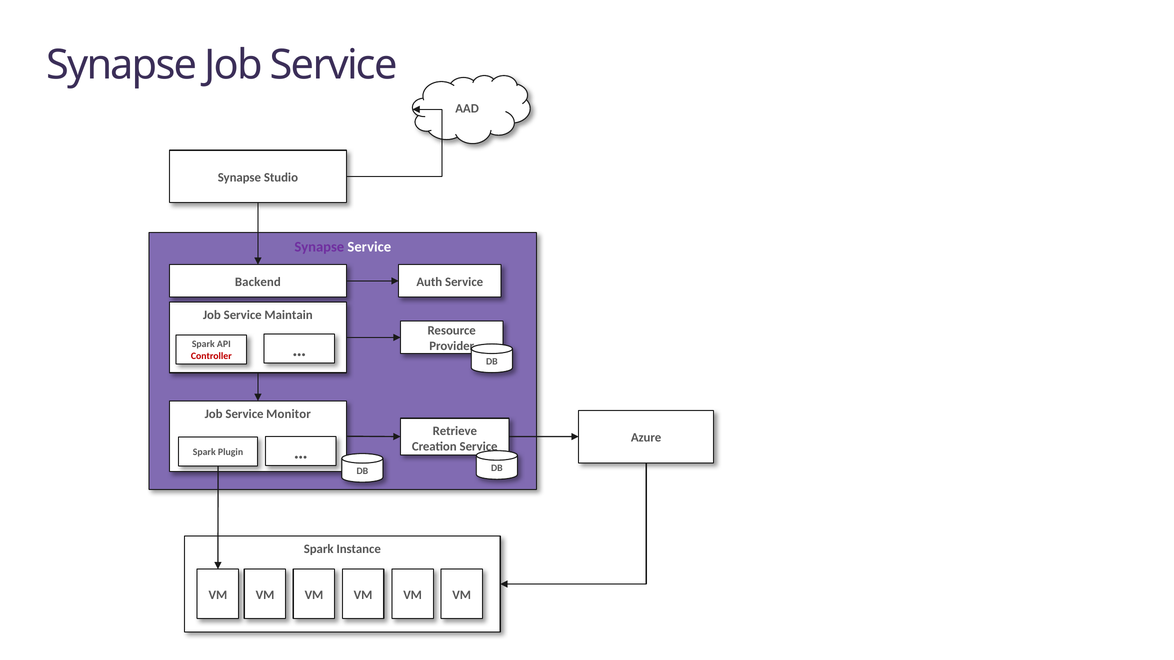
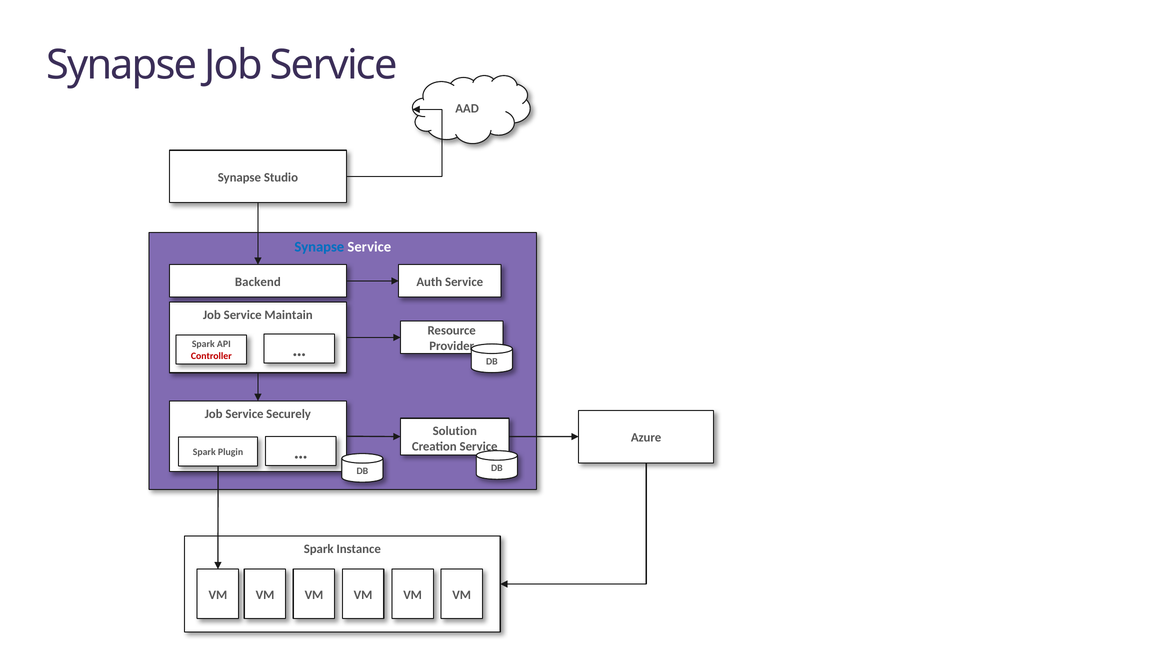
Synapse colour: purple -> blue (319, 247)
Monitor: Monitor -> Securely (289, 414)
Retrieve: Retrieve -> Solution (455, 431)
